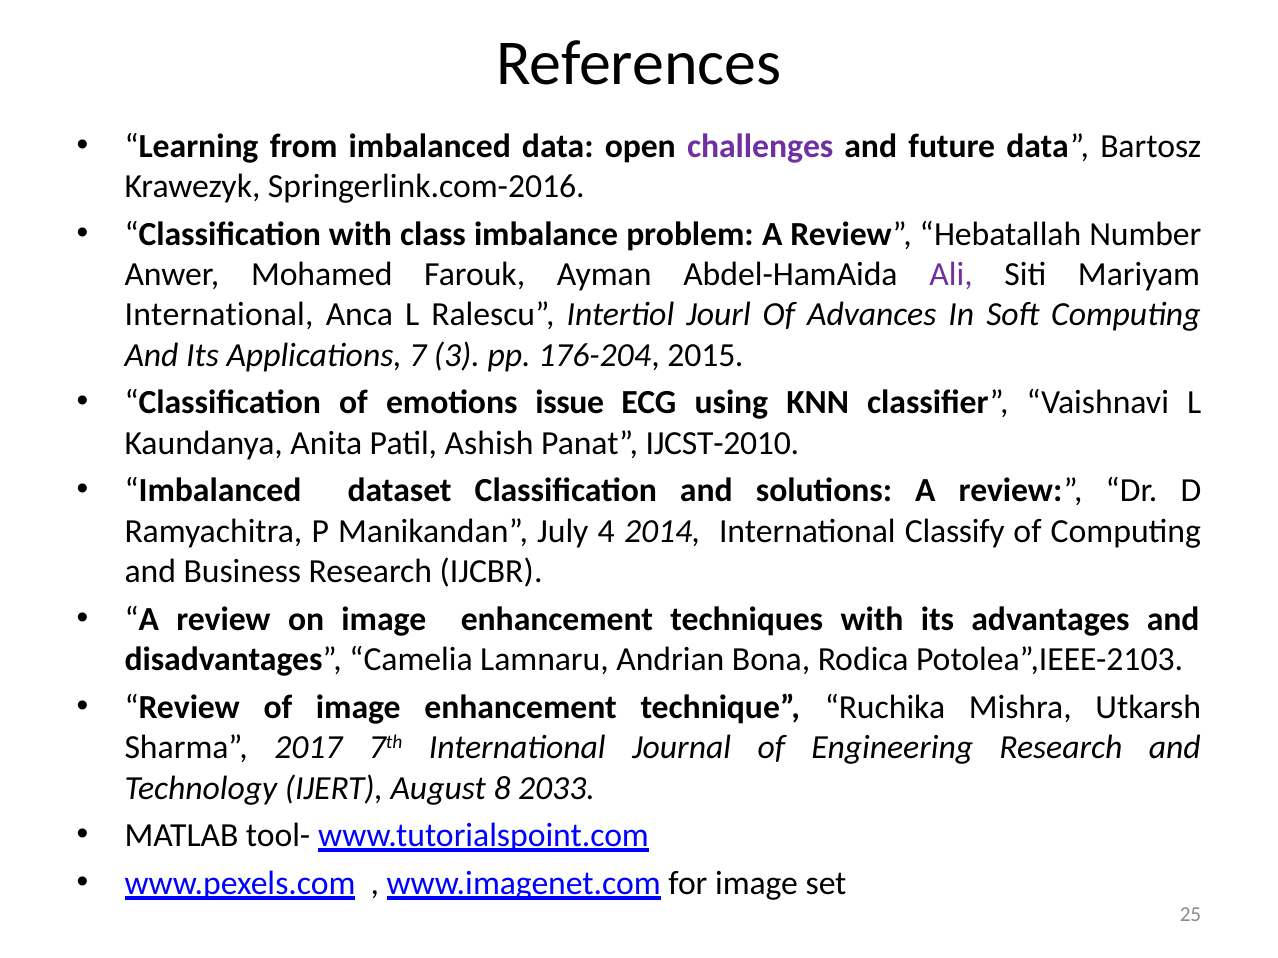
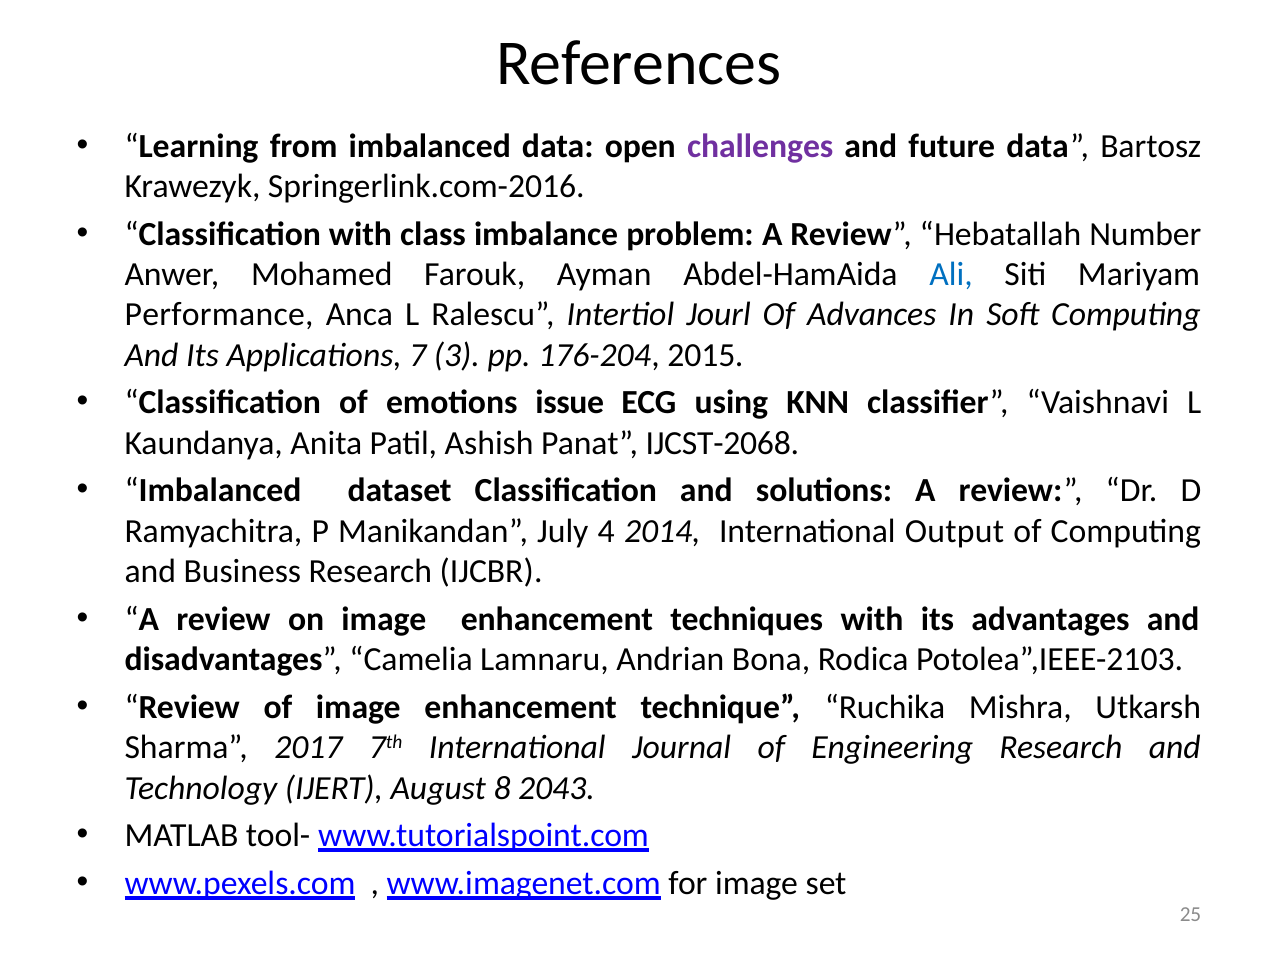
Ali colour: purple -> blue (951, 275)
International: International -> Performance (219, 315)
IJCST-2010: IJCST-2010 -> IJCST-2068 (722, 443)
Classify: Classify -> Output (955, 531)
2033: 2033 -> 2043 (556, 788)
